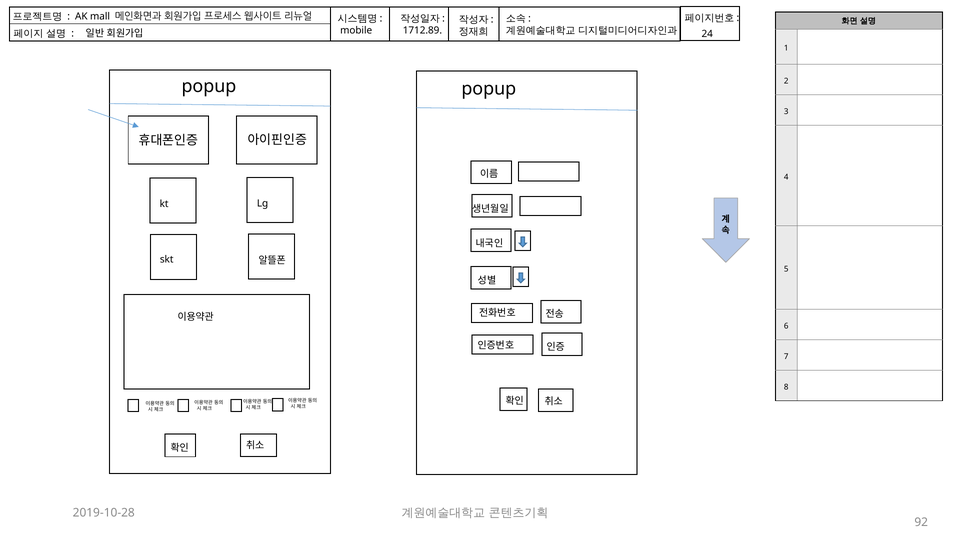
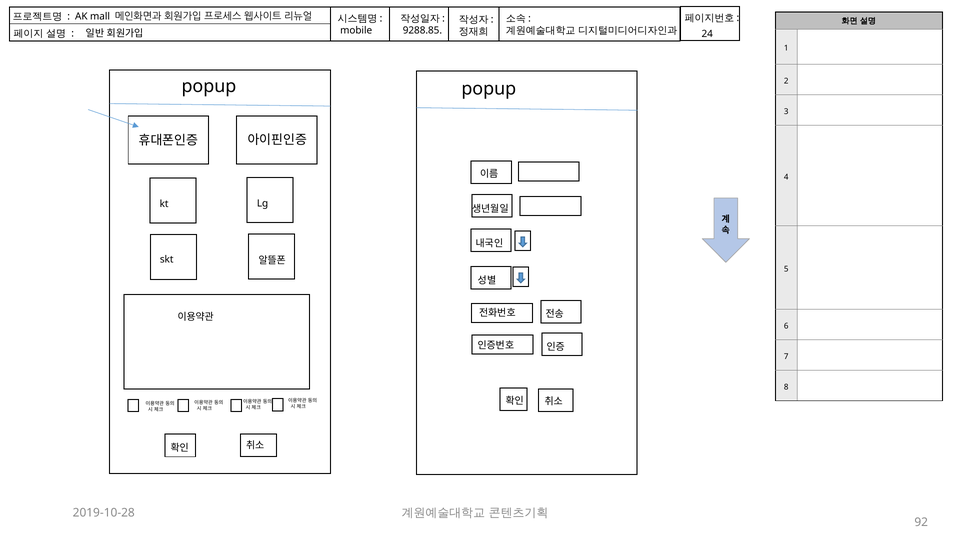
1712.89: 1712.89 -> 9288.85 (422, 31)
